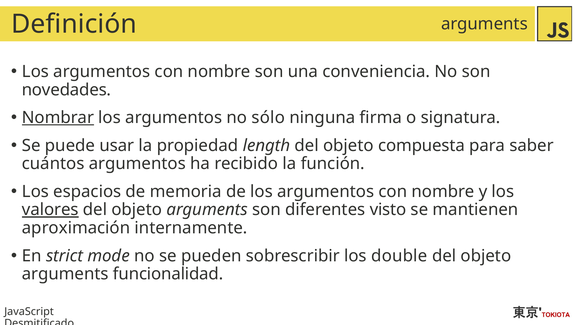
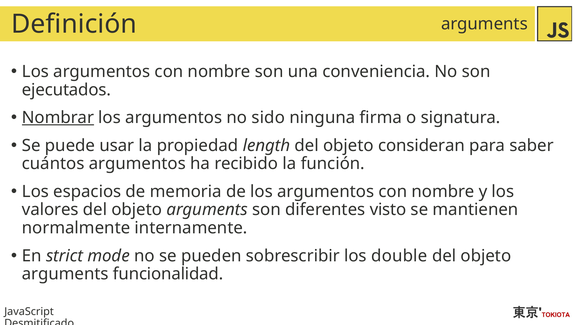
novedades: novedades -> ejecutados (66, 90)
sólo: sólo -> sido (268, 118)
compuesta: compuesta -> consideran (422, 146)
valores underline: present -> none (50, 210)
aproximación: aproximación -> normalmente (76, 228)
